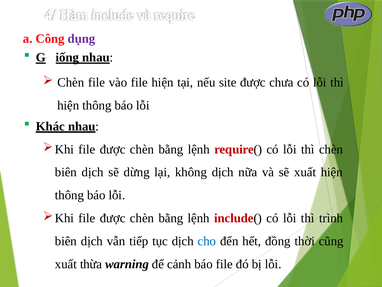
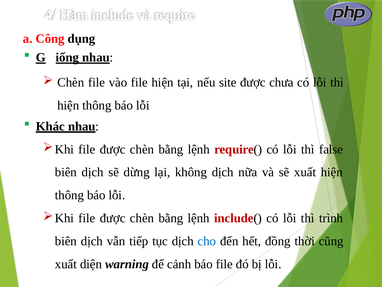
dụng colour: purple -> black (81, 39)
thì chèn: chèn -> false (331, 149)
thừa: thừa -> diện (91, 264)
